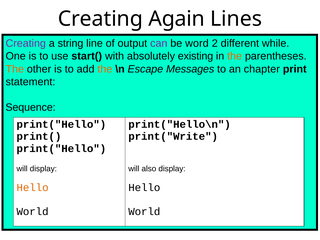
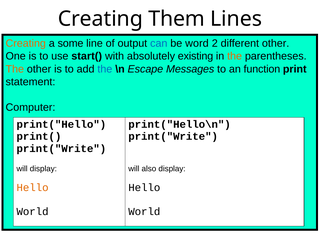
Again: Again -> Them (177, 19)
Creating colour: purple -> orange (26, 43)
string: string -> some (71, 43)
can colour: purple -> blue (159, 43)
different while: while -> other (276, 43)
the colour: orange -> blue (105, 69)
chapter: chapter -> function (262, 69)
Sequence: Sequence -> Computer (30, 107)
print("Hello: print("Hello -> print("Write (61, 149)
